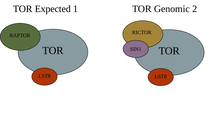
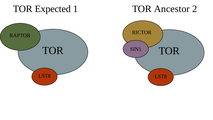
Genomic: Genomic -> Ancestor (172, 9)
